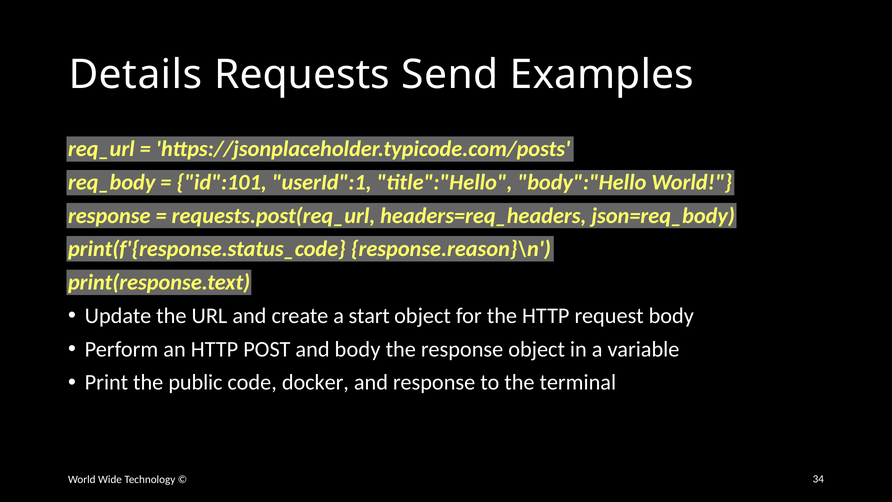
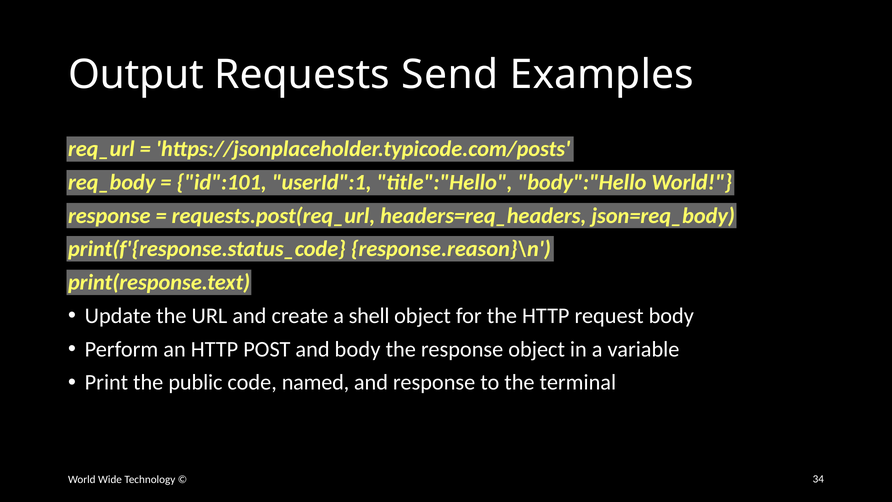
Details: Details -> Output (136, 75)
start: start -> shell (369, 316)
docker: docker -> named (315, 382)
